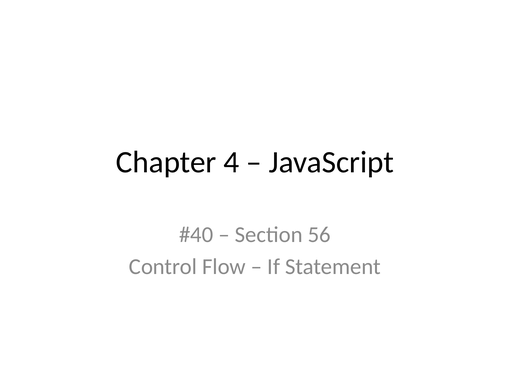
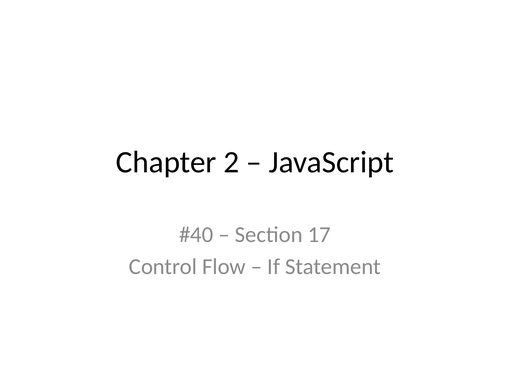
4: 4 -> 2 (231, 162)
56: 56 -> 17 (319, 234)
